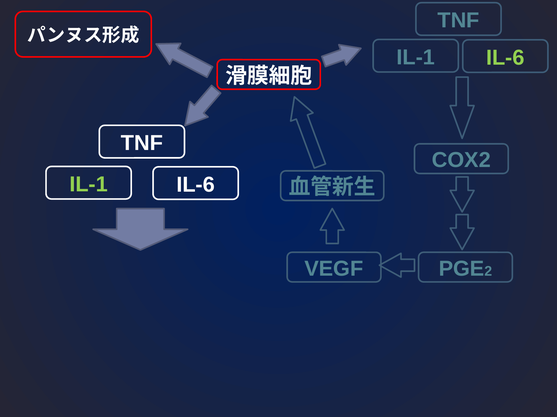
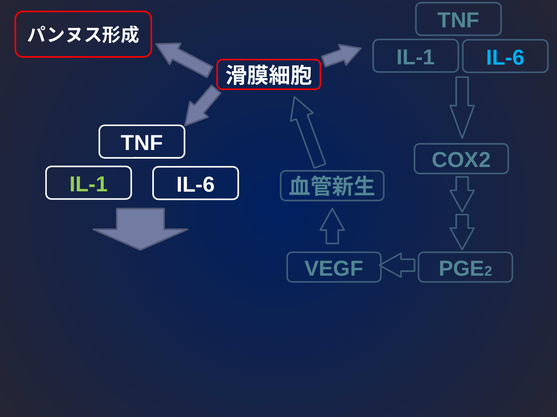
IL-6 colour: light green -> light blue (505, 58)
